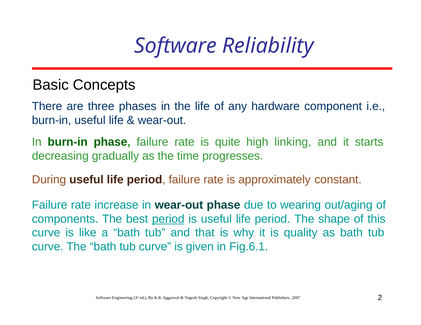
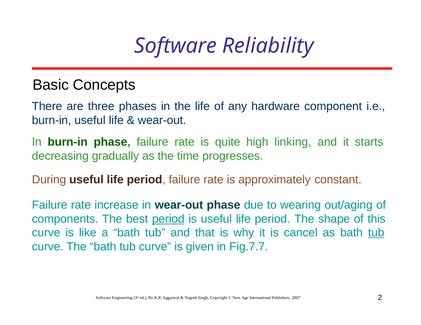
quality: quality -> cancel (301, 233)
tub underline: none -> present (376, 233)
Fig.6.1: Fig.6.1 -> Fig.7.7 (249, 247)
